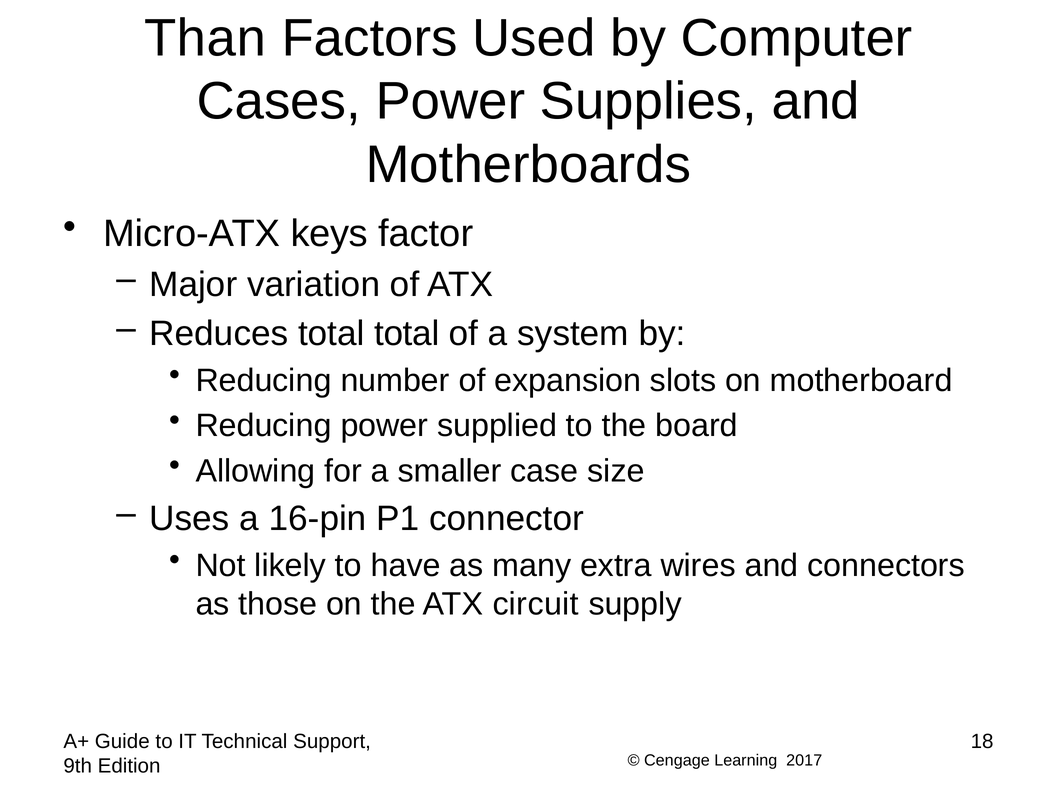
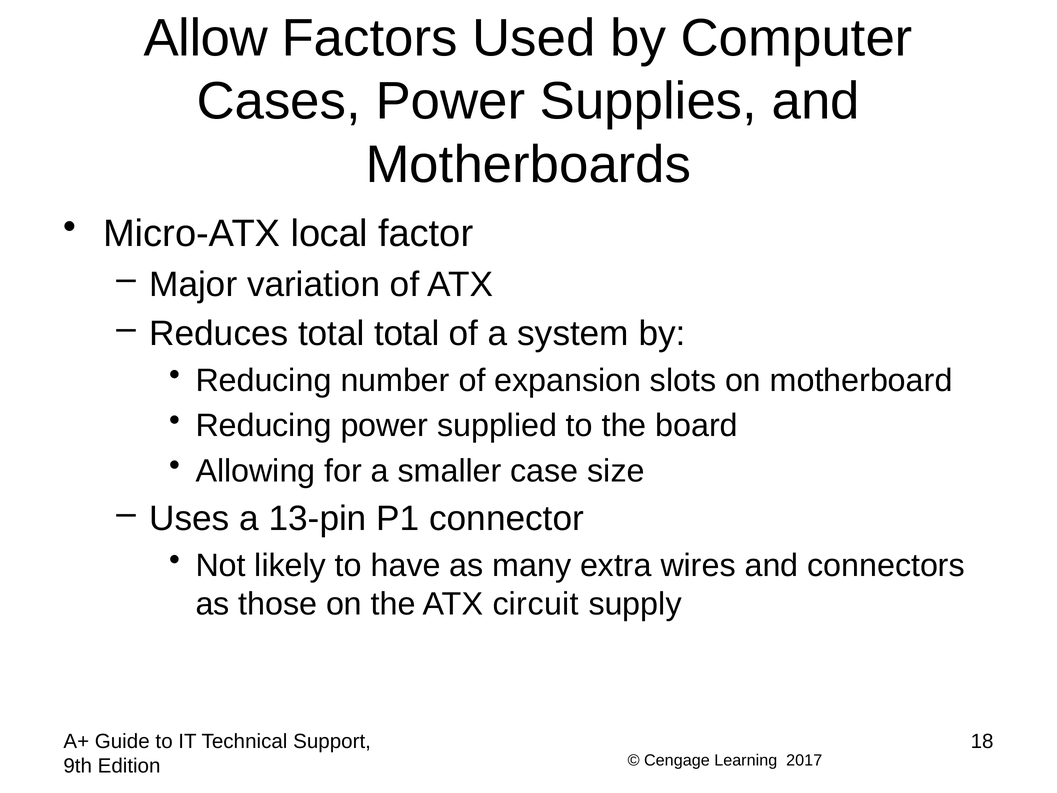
Than: Than -> Allow (206, 38)
keys: keys -> local (329, 233)
16-pin: 16-pin -> 13-pin (318, 518)
